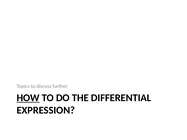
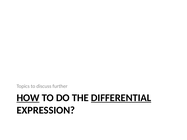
DIFFERENTIAL underline: none -> present (121, 98)
